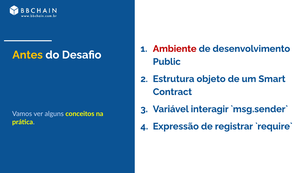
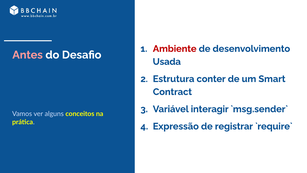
Antes colour: yellow -> pink (28, 55)
Public: Public -> Usada (167, 62)
objeto: objeto -> conter (211, 79)
